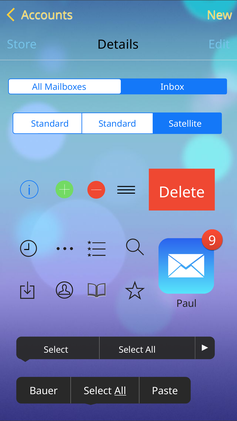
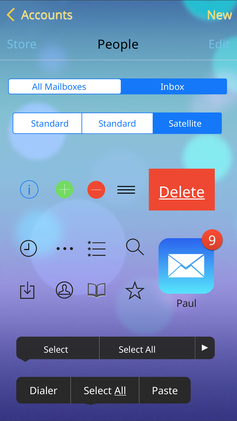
Details: Details -> People (118, 45)
Delete underline: none -> present (182, 193)
Bauer: Bauer -> Dialer (44, 391)
